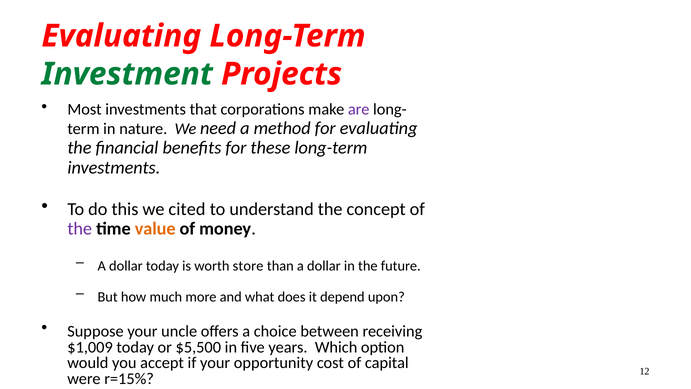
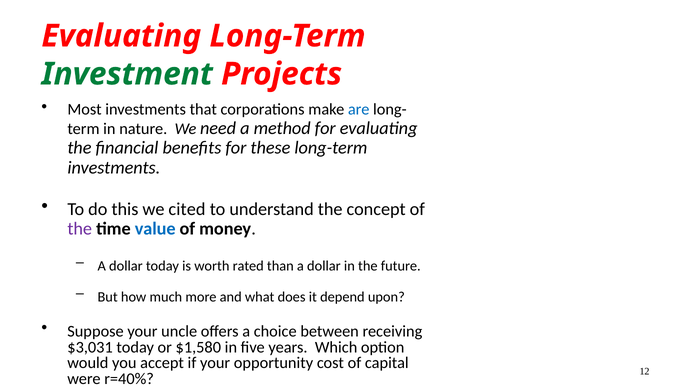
are colour: purple -> blue (359, 109)
value colour: orange -> blue (155, 229)
store: store -> rated (248, 266)
$1,009: $1,009 -> $3,031 (90, 347)
$5,500: $5,500 -> $1,580 (198, 347)
r=15%: r=15% -> r=40% (129, 378)
